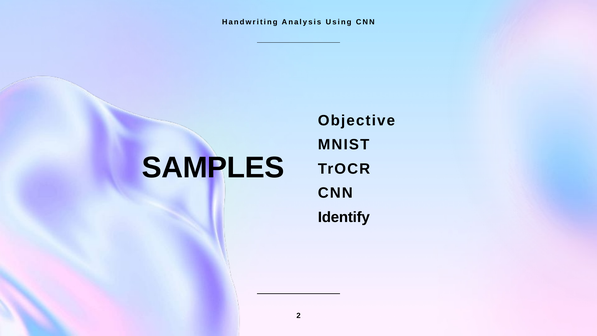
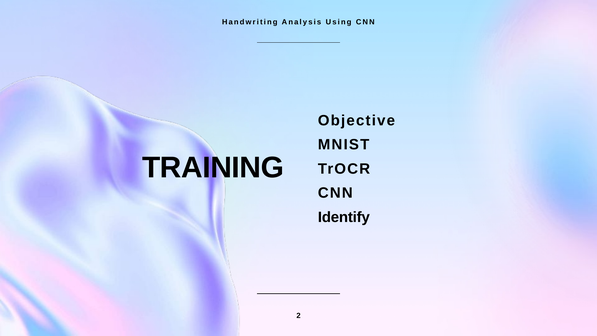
SAMPLES: SAMPLES -> TRAINING (213, 167)
